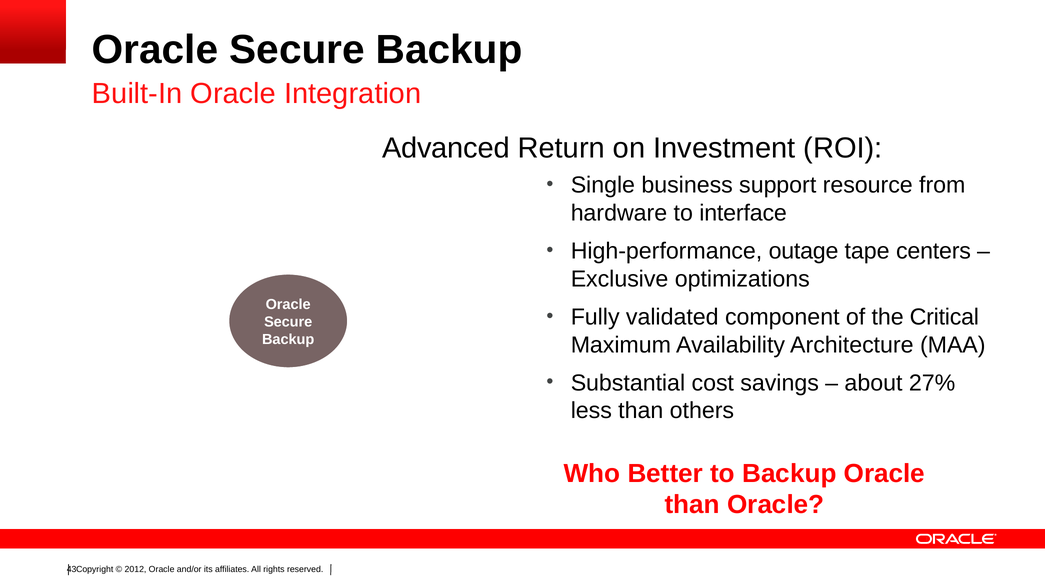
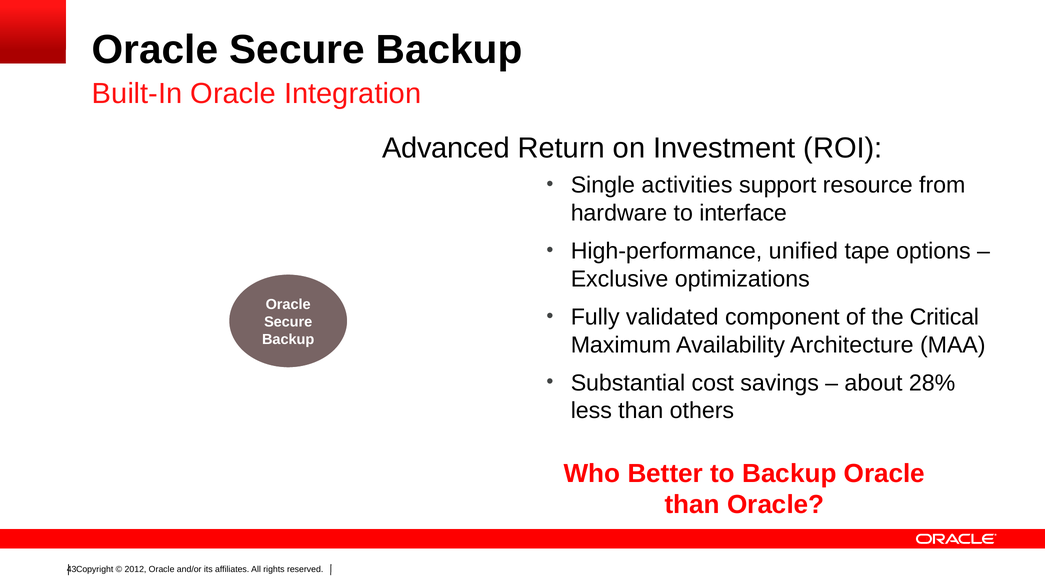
business: business -> activities (687, 185)
outage: outage -> unified (803, 251)
centers: centers -> options (933, 251)
27%: 27% -> 28% (932, 383)
